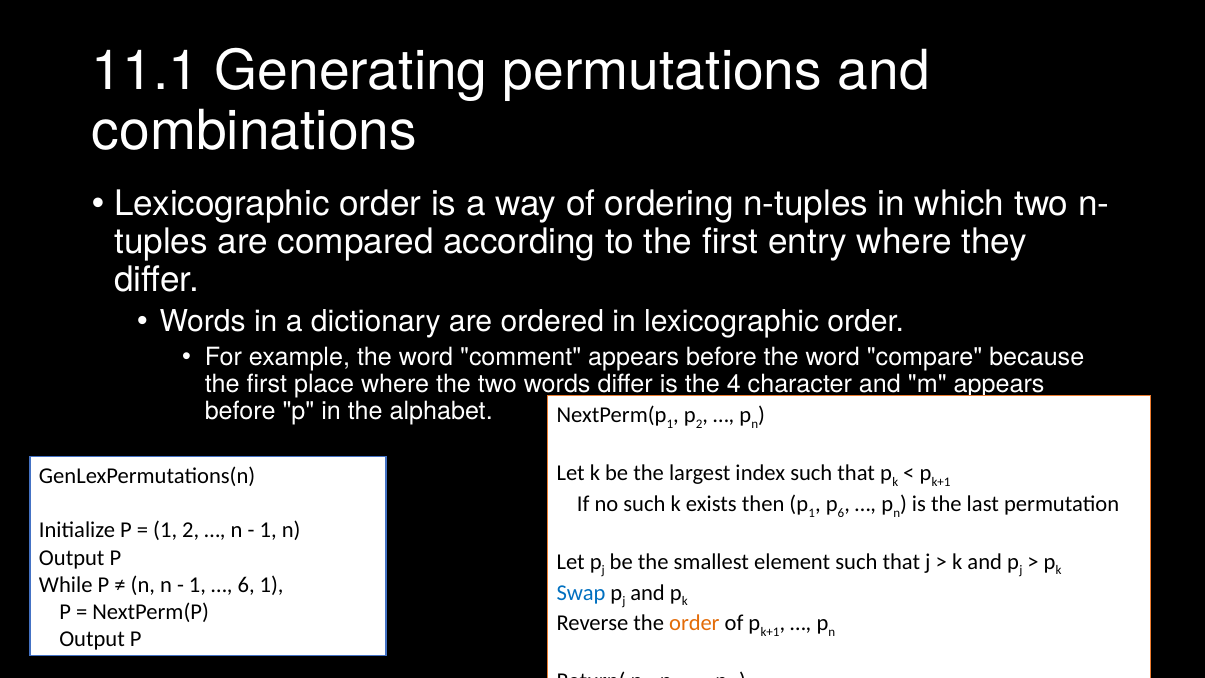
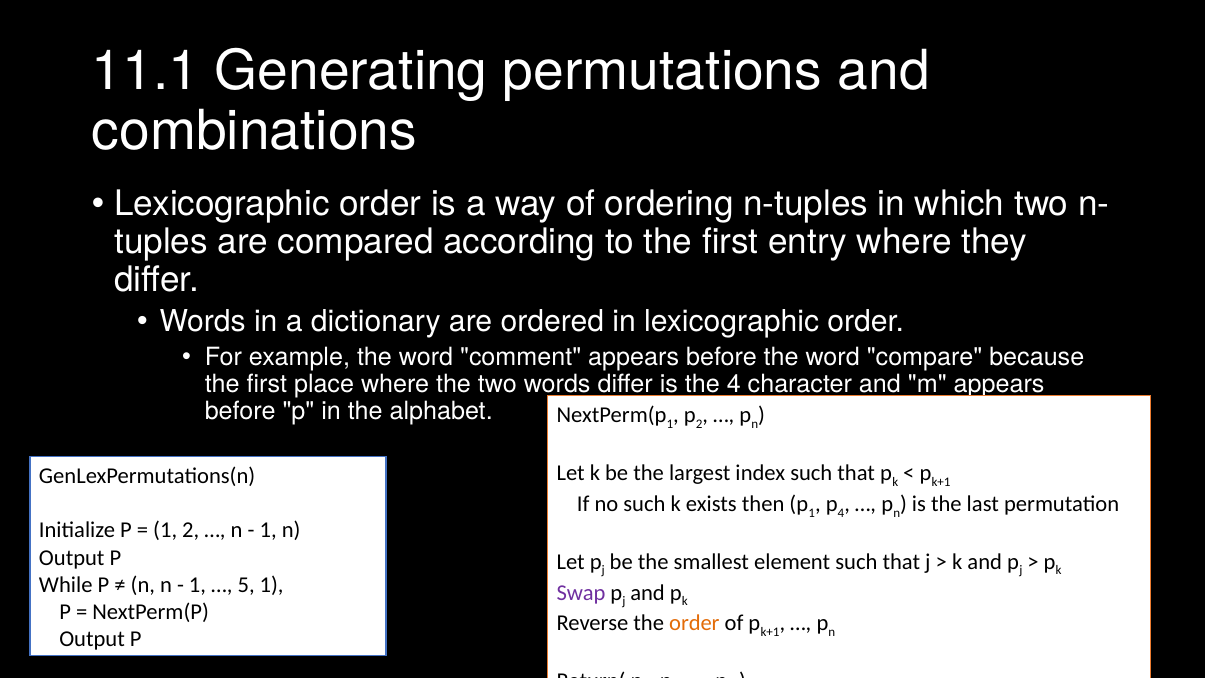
p 6: 6 -> 4 (841, 513)
6: 6 -> 5 (246, 584)
Swap colour: blue -> purple (581, 593)
